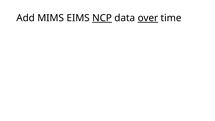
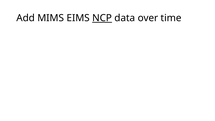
over underline: present -> none (148, 18)
